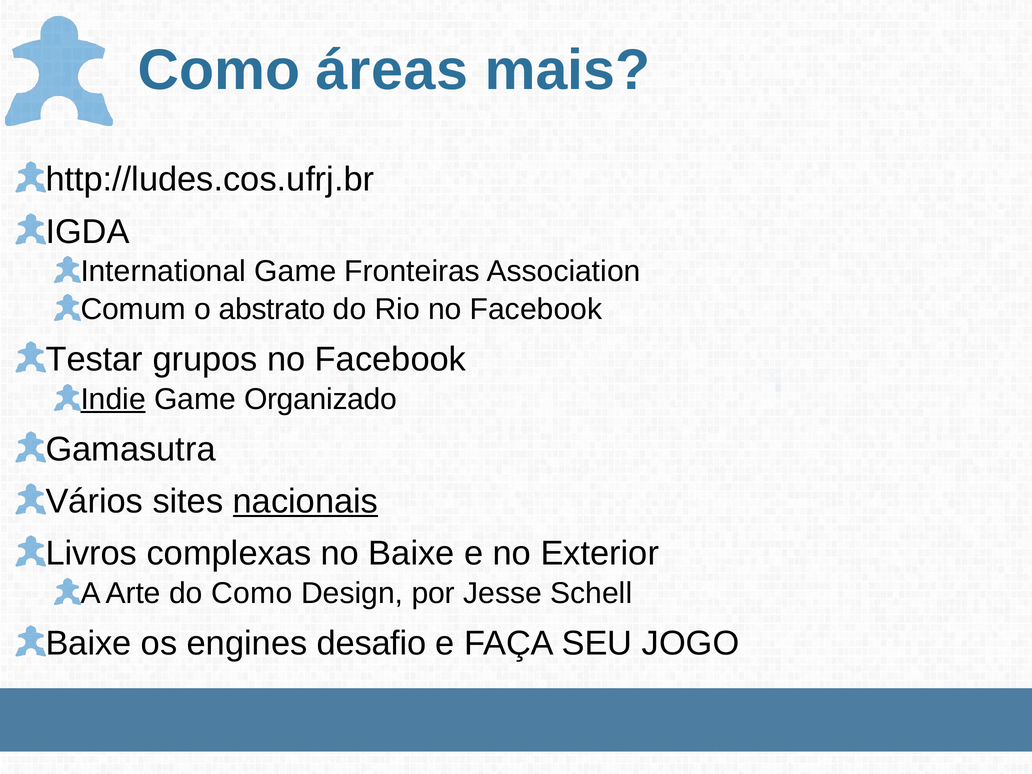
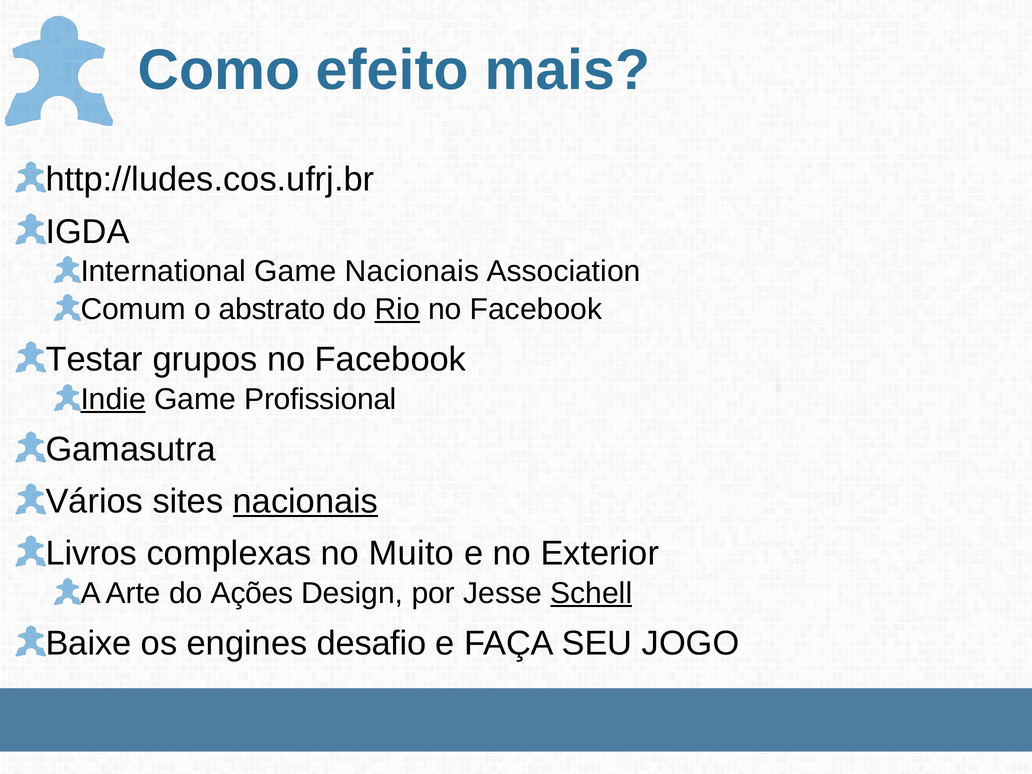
áreas: áreas -> efeito (392, 71)
Game Fronteiras: Fronteiras -> Nacionais (412, 271)
Rio underline: none -> present (397, 309)
Organizado: Organizado -> Profissional (320, 399)
no Baixe: Baixe -> Muito (411, 553)
do Como: Como -> Ações (252, 593)
Schell underline: none -> present (591, 593)
